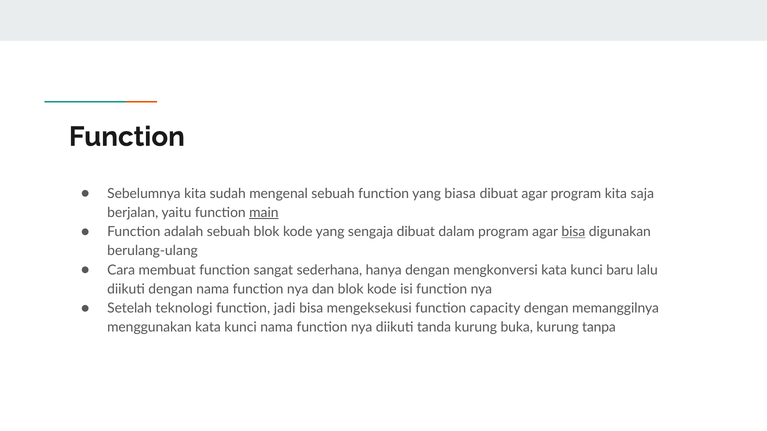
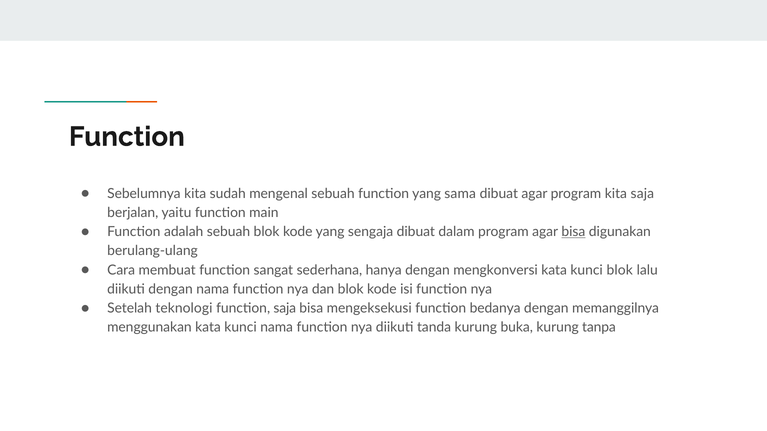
biasa: biasa -> sama (460, 194)
main underline: present -> none (264, 213)
kunci baru: baru -> blok (620, 270)
function jadi: jadi -> saja (285, 309)
capacity: capacity -> bedanya (495, 309)
